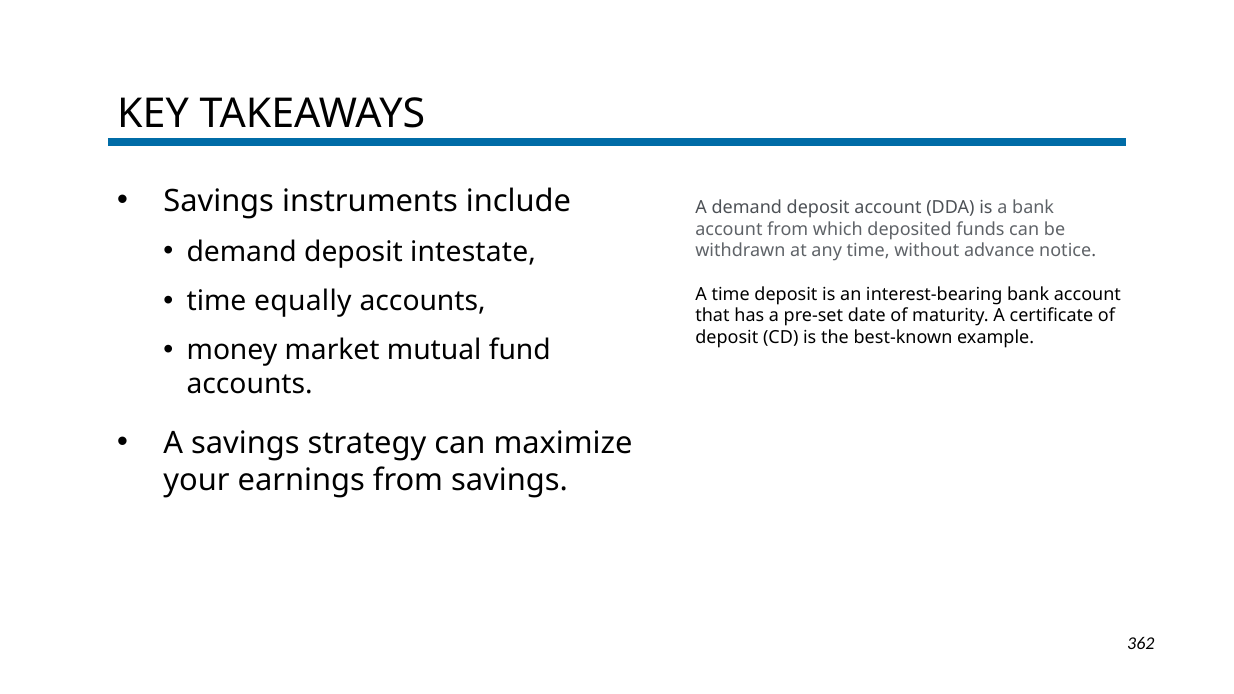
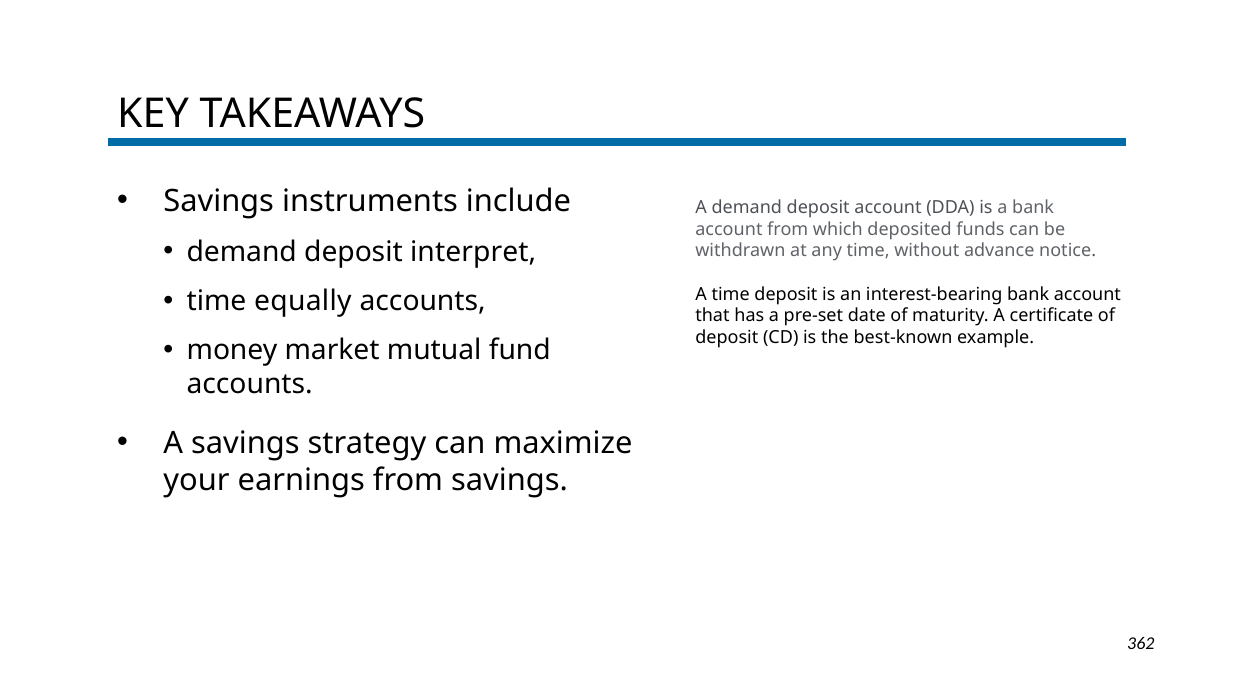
intestate: intestate -> interpret (473, 252)
